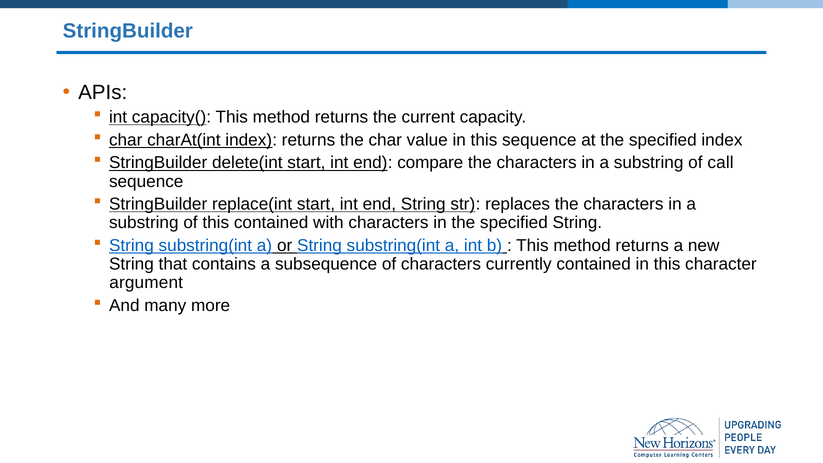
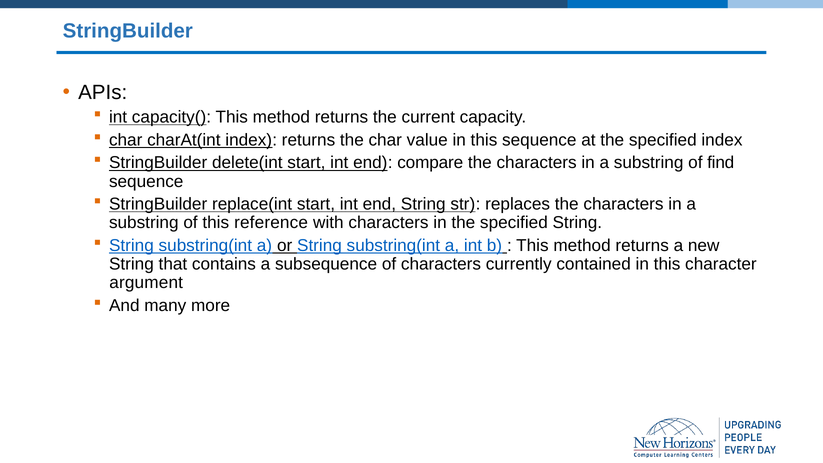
call: call -> find (721, 163)
this contained: contained -> reference (271, 223)
